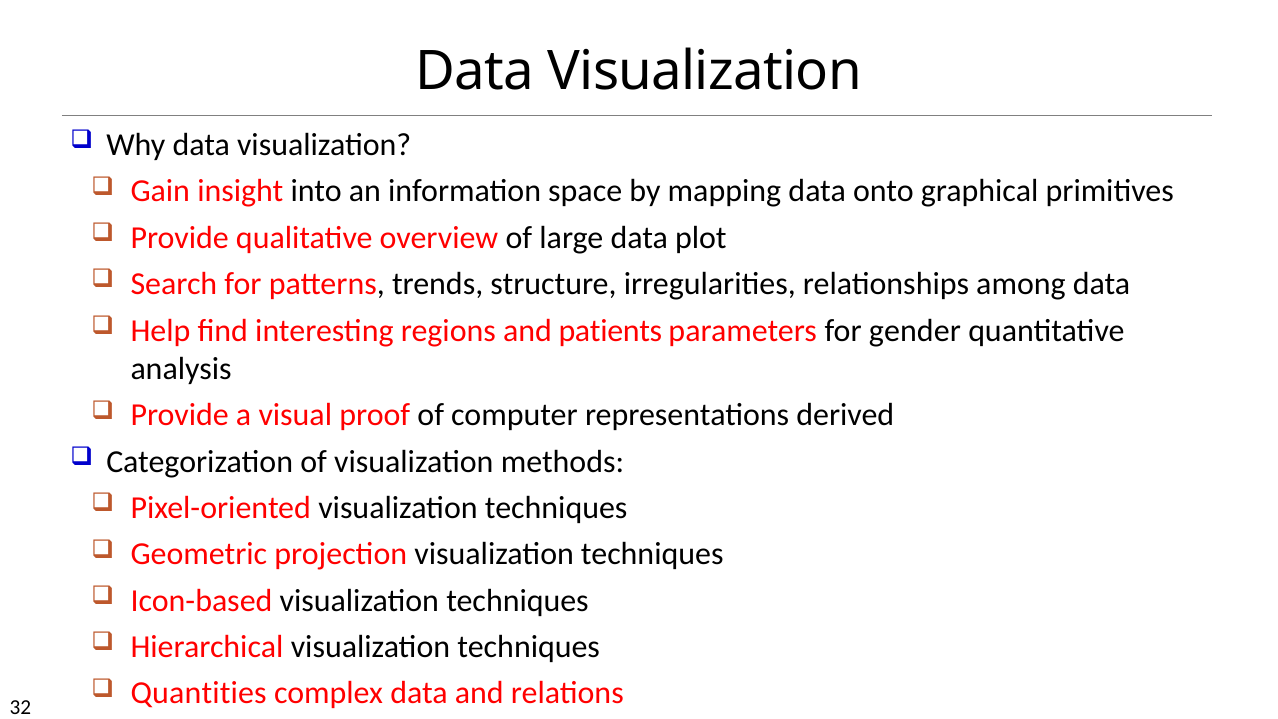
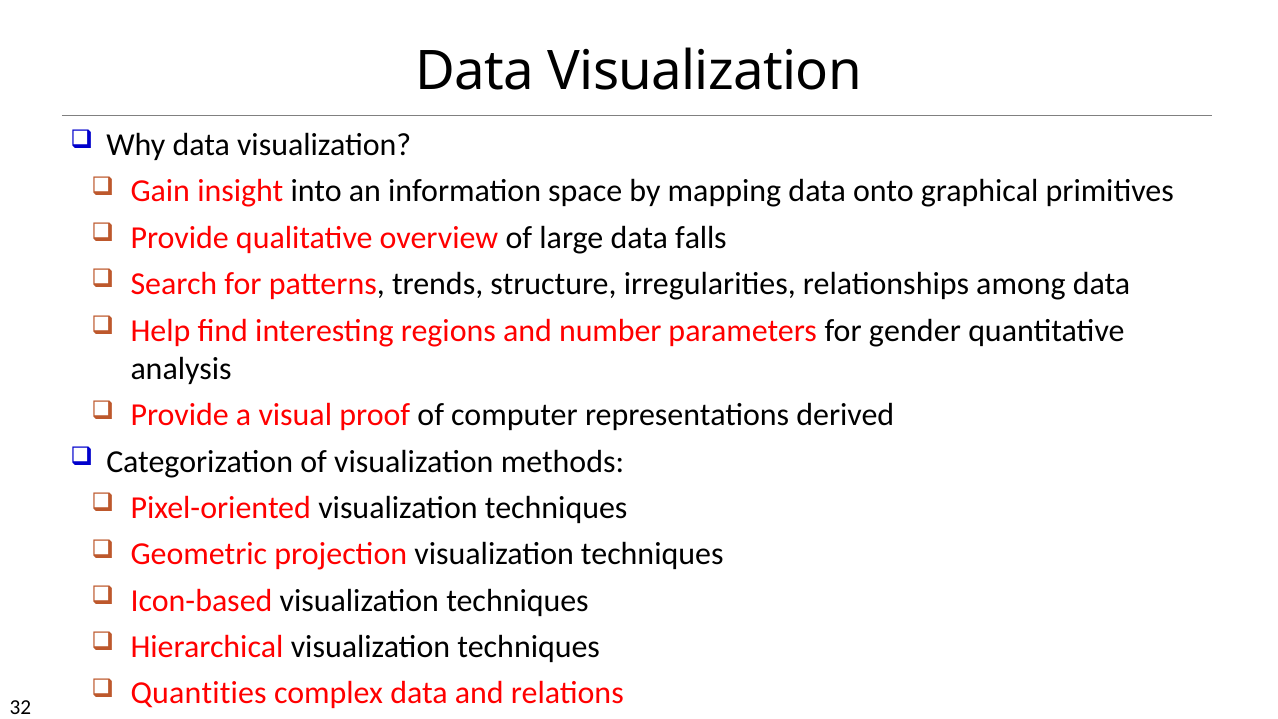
plot: plot -> falls (701, 238)
patients: patients -> number (610, 330)
